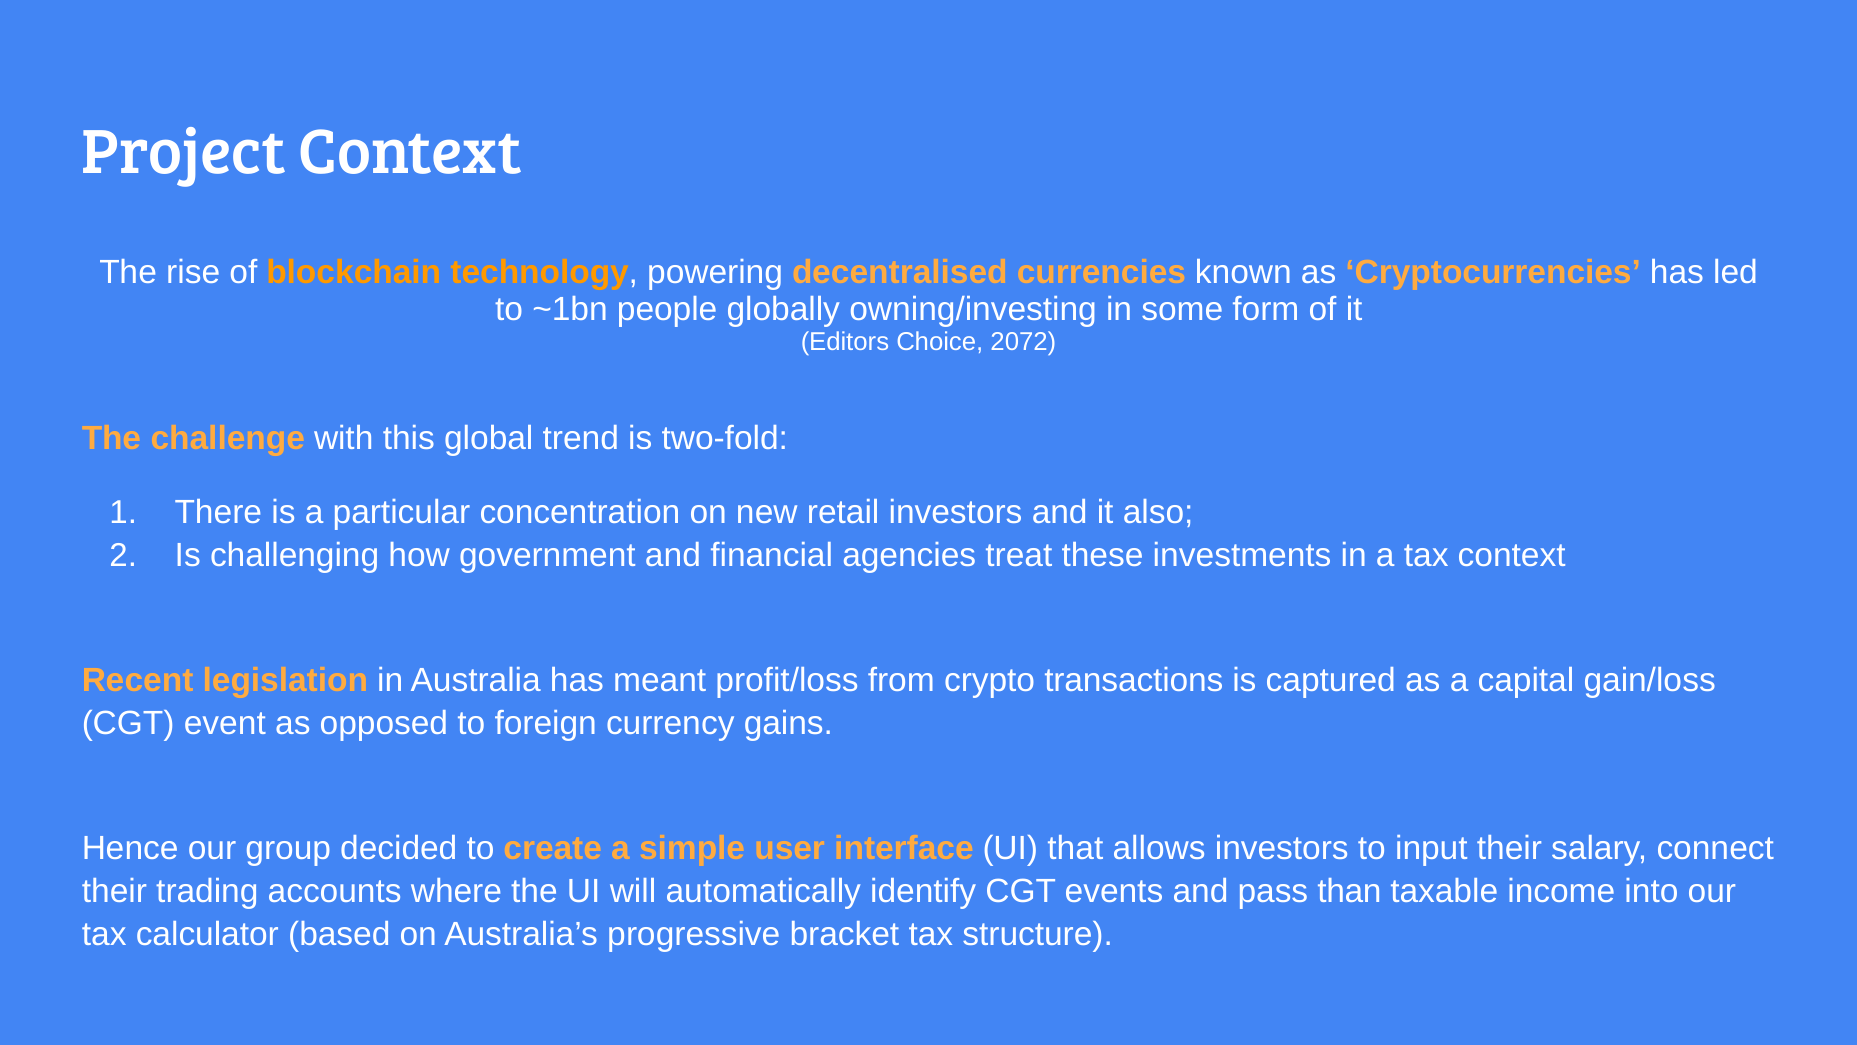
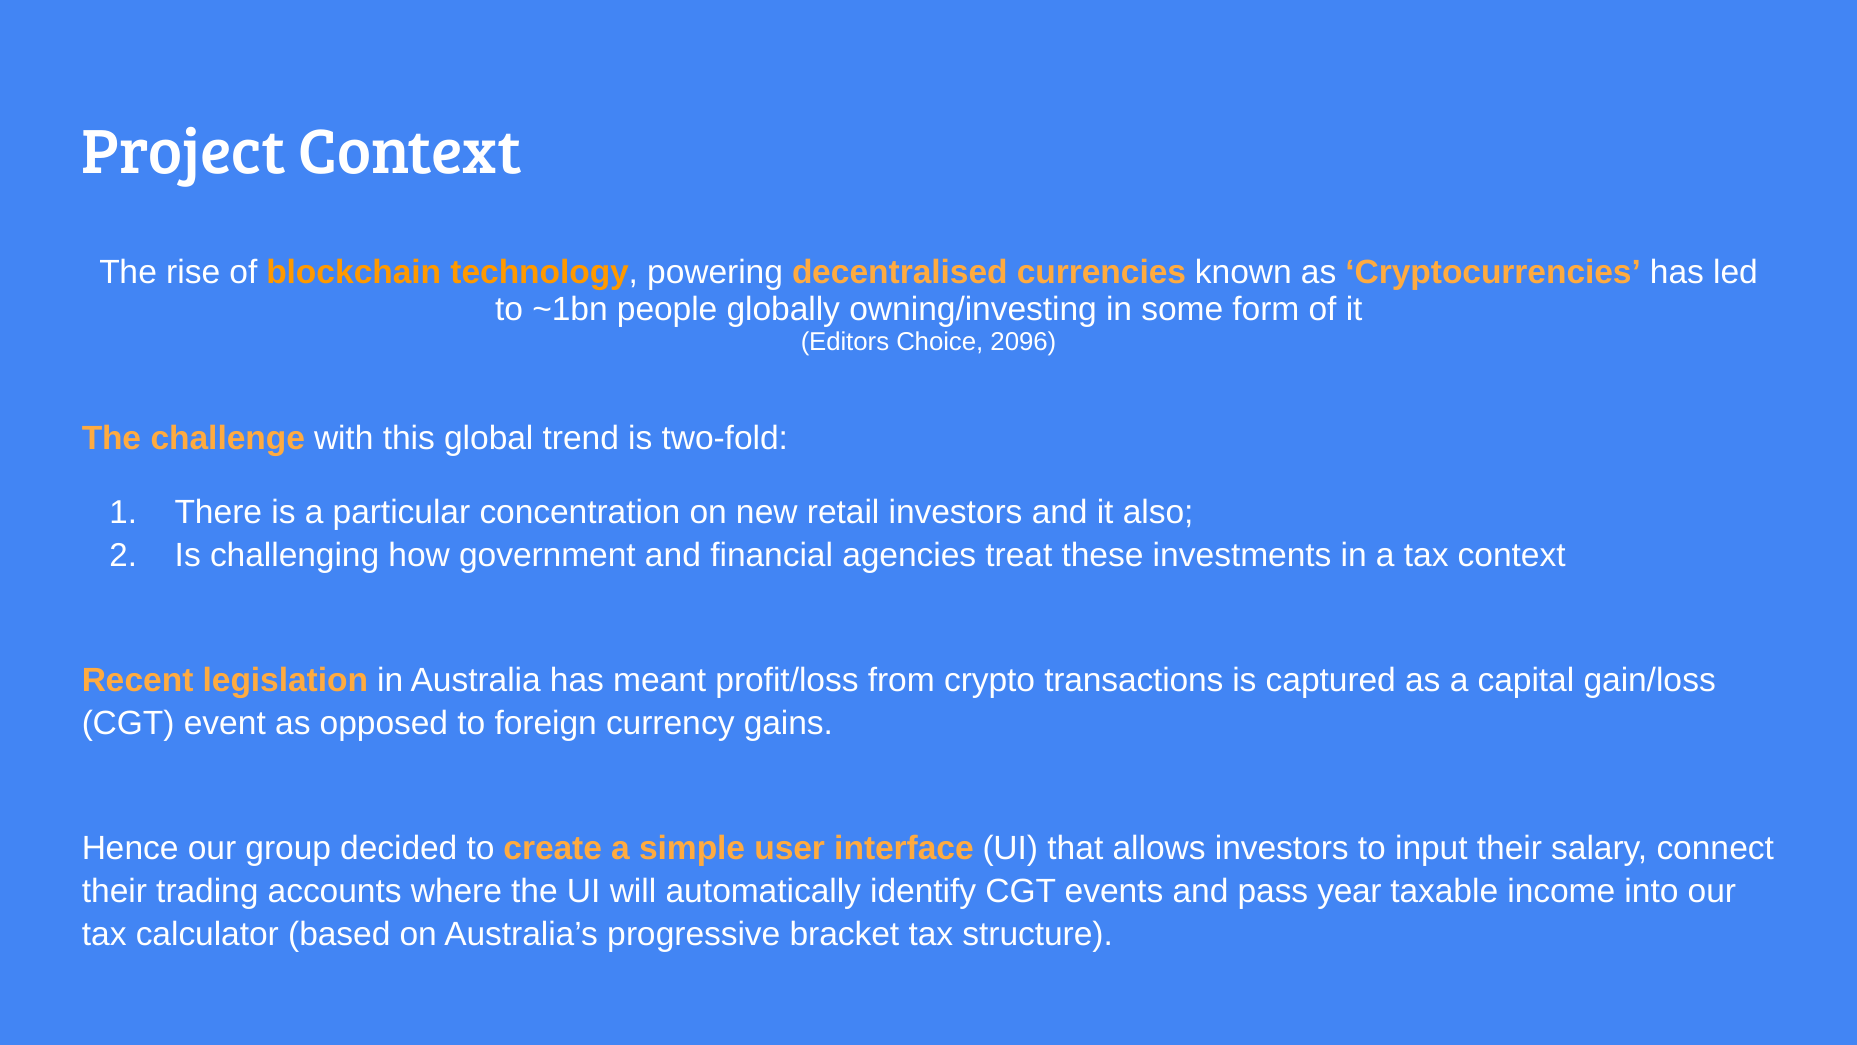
2072: 2072 -> 2096 (1023, 342)
than: than -> year (1349, 891)
